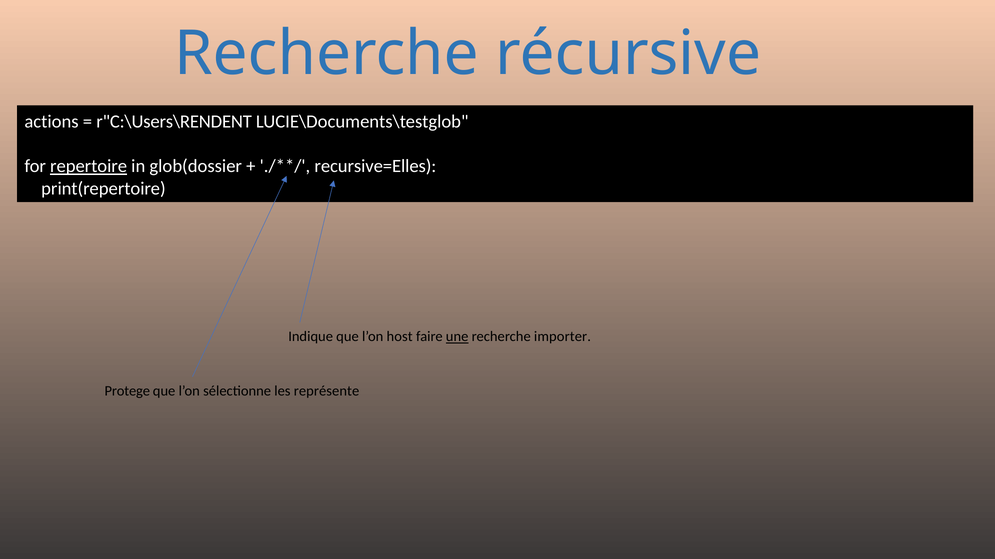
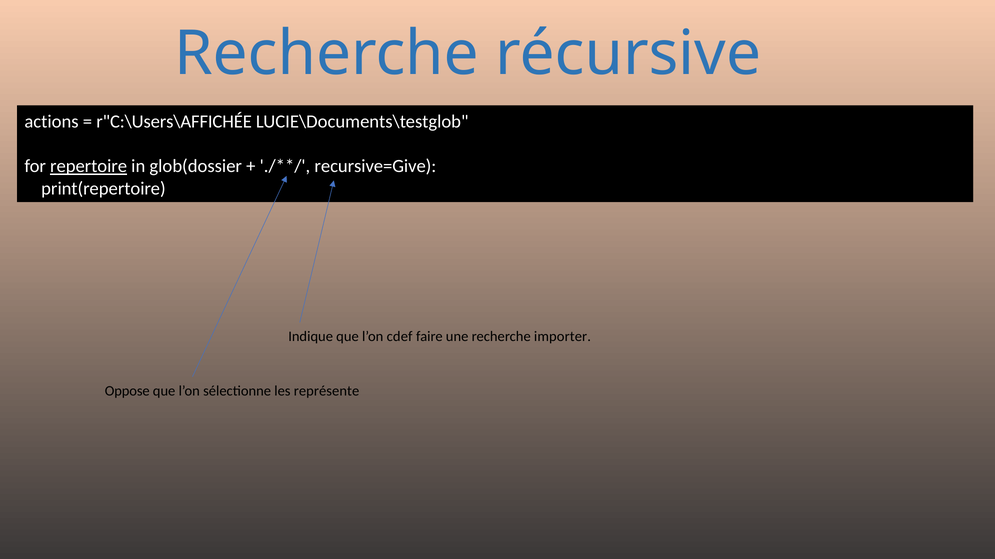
r"C:\Users\RENDENT: r"C:\Users\RENDENT -> r"C:\Users\AFFICHÉE (174, 122)
recursive=Elles: recursive=Elles -> recursive=Give (375, 166)
host: host -> cdef (400, 337)
une underline: present -> none (457, 337)
Protege: Protege -> Oppose (127, 391)
